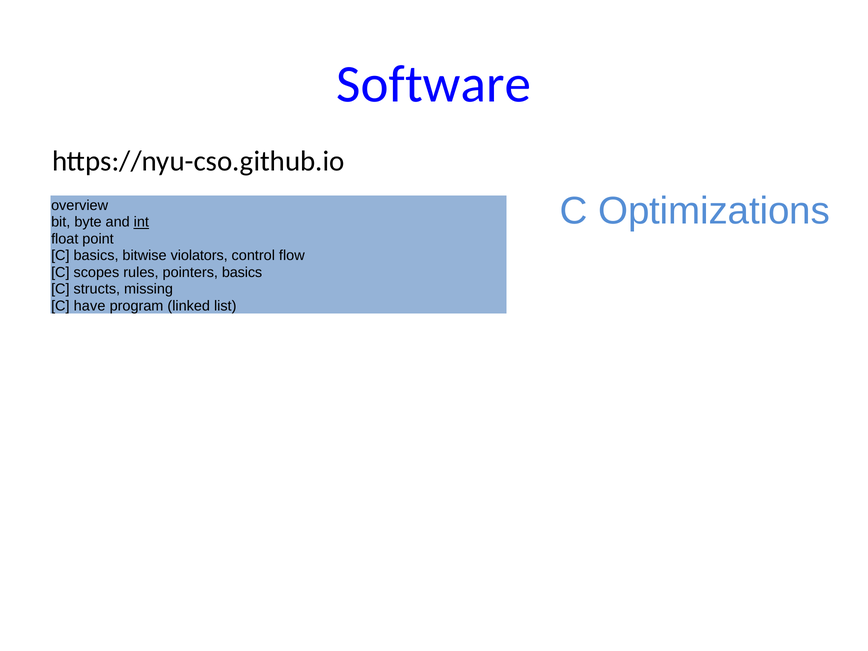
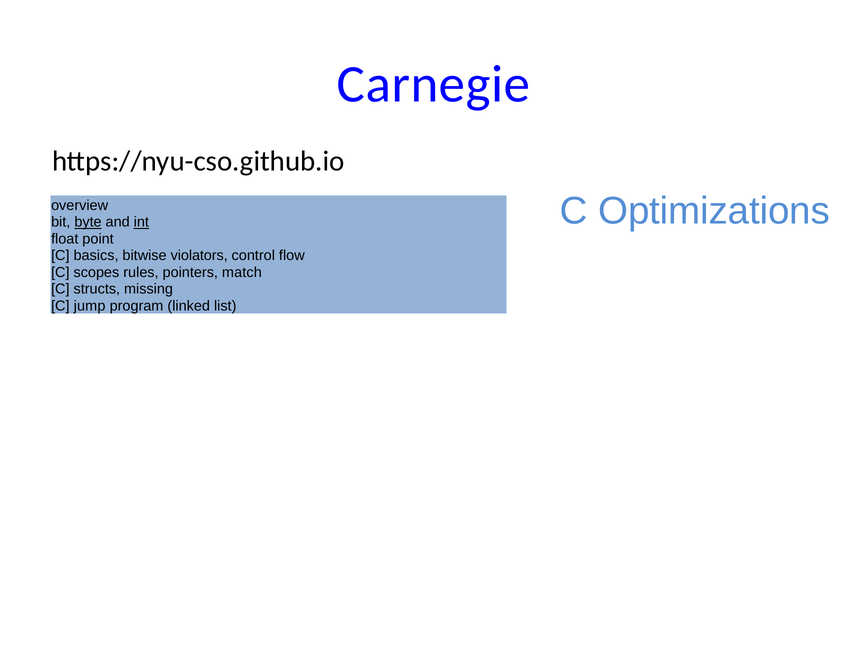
Software: Software -> Carnegie (434, 84)
byte underline: none -> present (88, 222)
pointers basics: basics -> match (242, 272)
have: have -> jump (90, 306)
